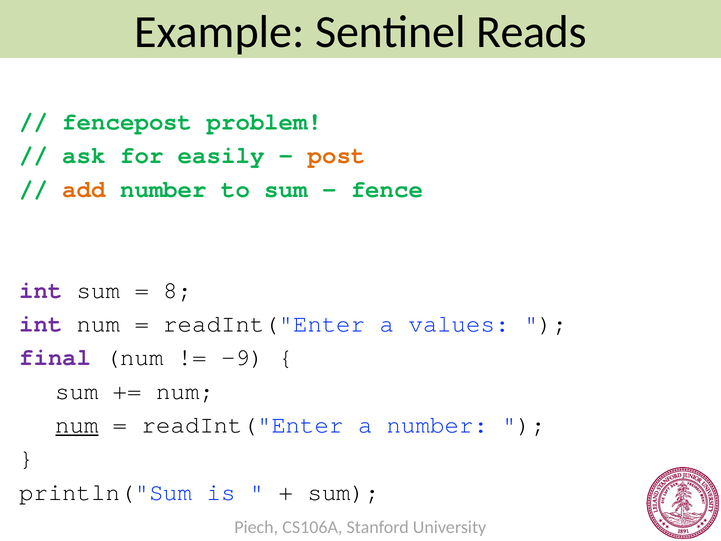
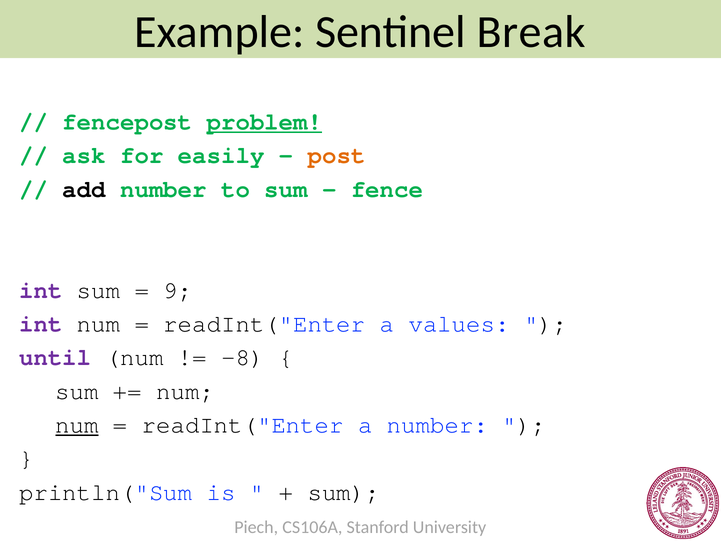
Reads: Reads -> Break (531, 32)
problem underline: none -> present (264, 122)
add colour: orange -> black (84, 189)
8: 8 -> 9 (178, 290)
final: final -> until (55, 357)
-9: -9 -> -8 (243, 357)
